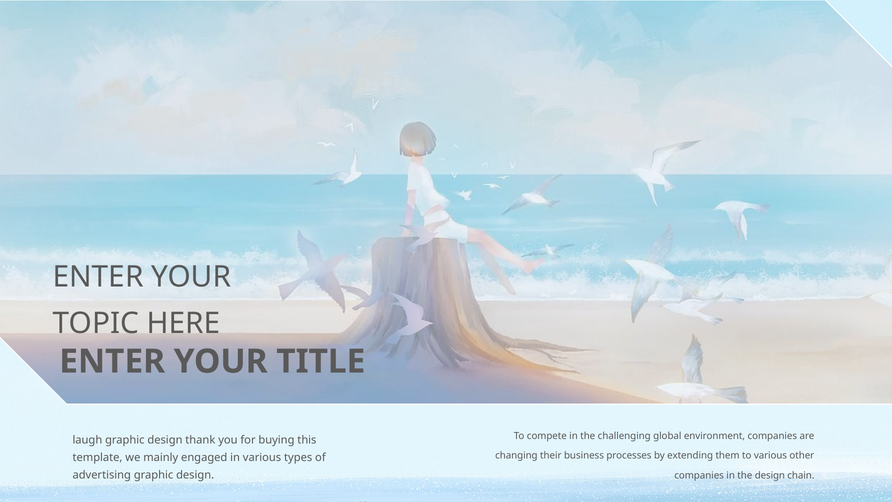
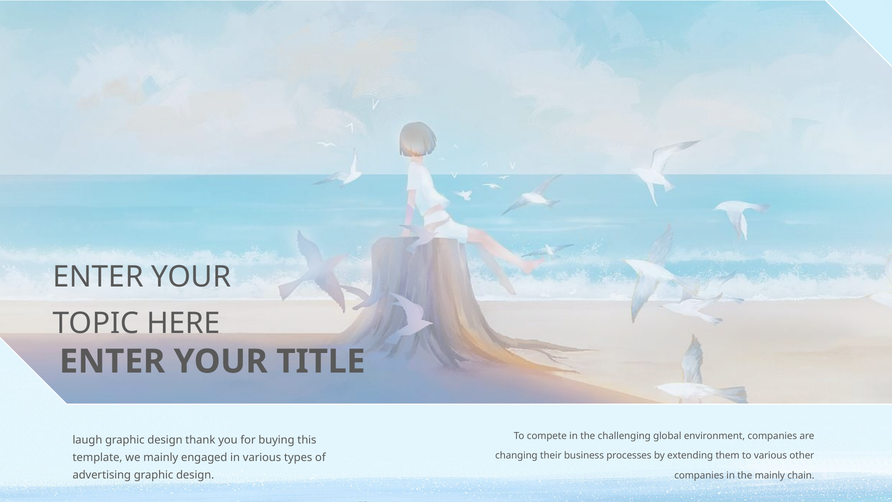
the design: design -> mainly (770, 475)
